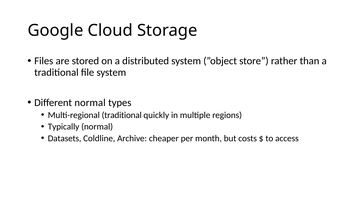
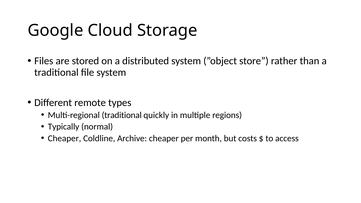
Different normal: normal -> remote (90, 103)
Datasets: Datasets -> Cheaper (64, 138)
